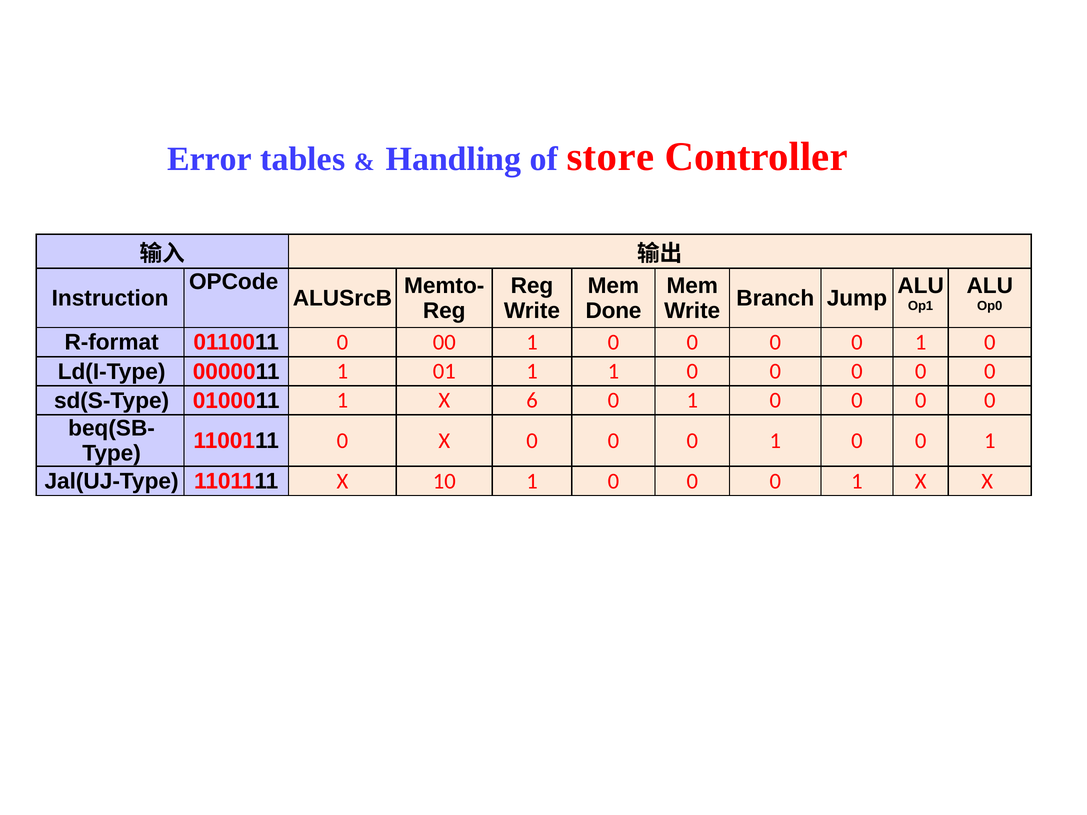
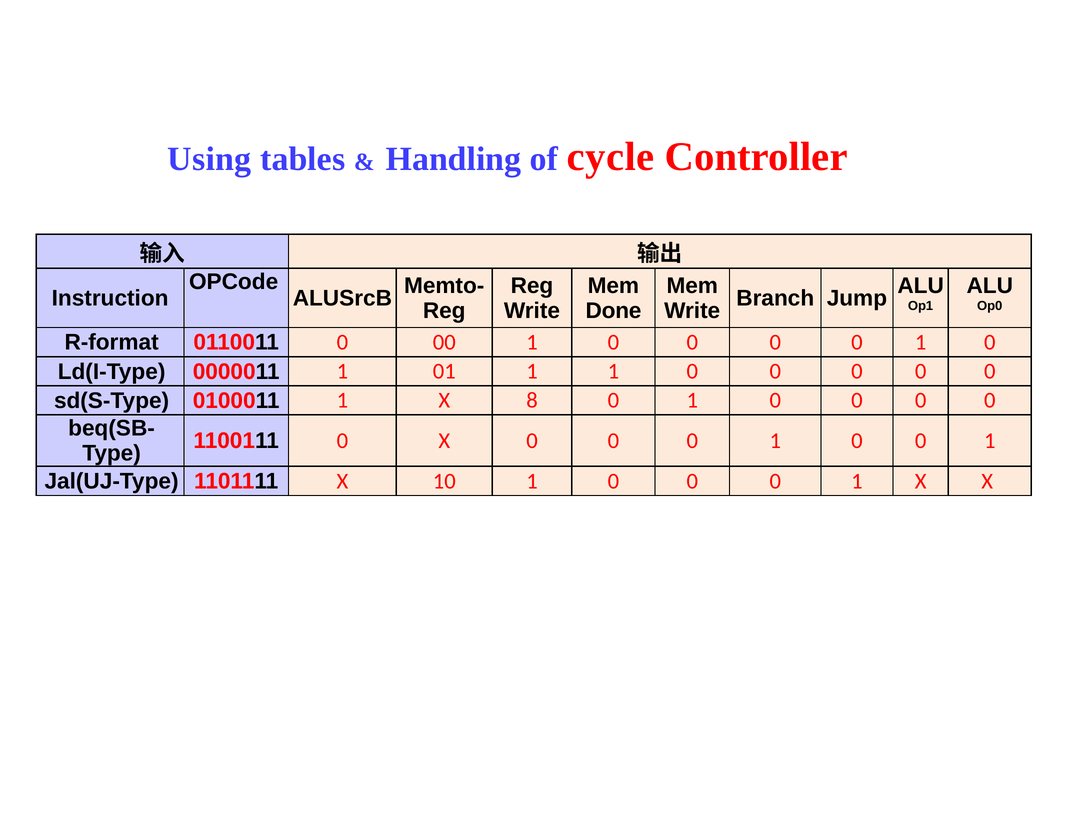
Error: Error -> Using (209, 159)
store: store -> cycle (611, 157)
6: 6 -> 8 (532, 401)
